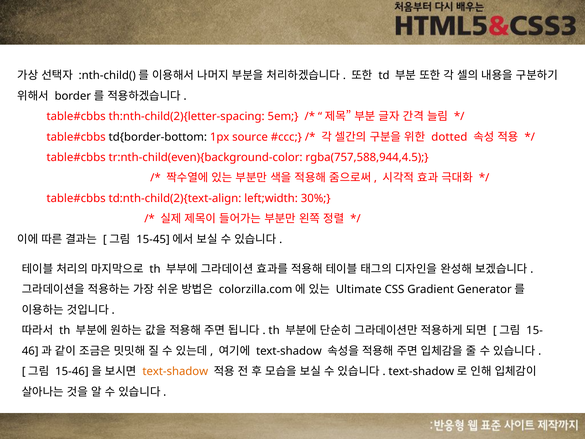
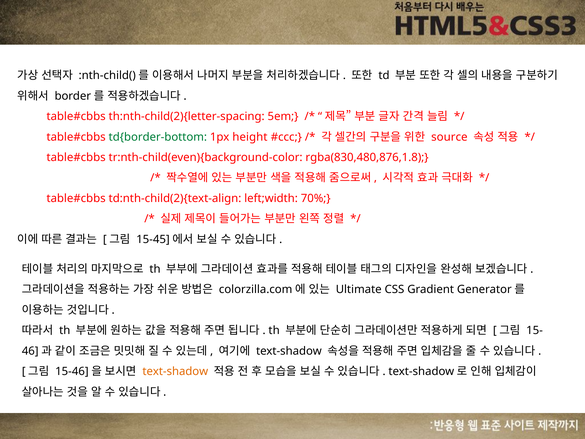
td{border-bottom colour: black -> green (158, 137)
source: source -> height (250, 137)
dotted: dotted -> source (449, 137)
rgba(757,588,944,4.5: rgba(757,588,944,4.5 -> rgba(830,480,876,1.8 (367, 157)
30%: 30% -> 70% (316, 198)
